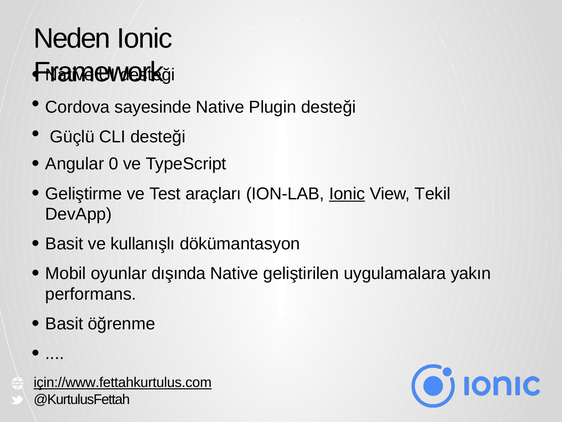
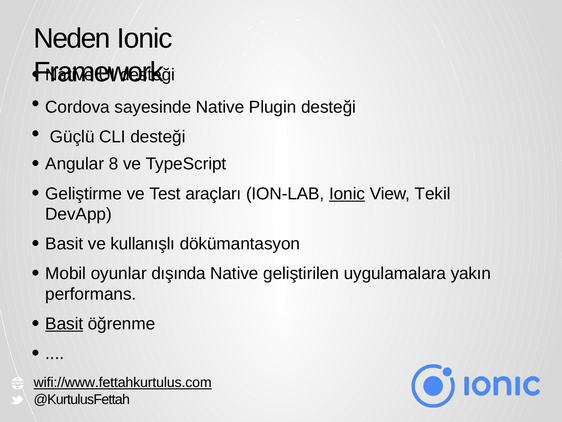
0: 0 -> 8 (114, 164)
Basit underline: none -> present (64, 324)
için://www.fettahkurtulus.com: için://www.fettahkurtulus.com -> wifi://www.fettahkurtulus.com (123, 382)
